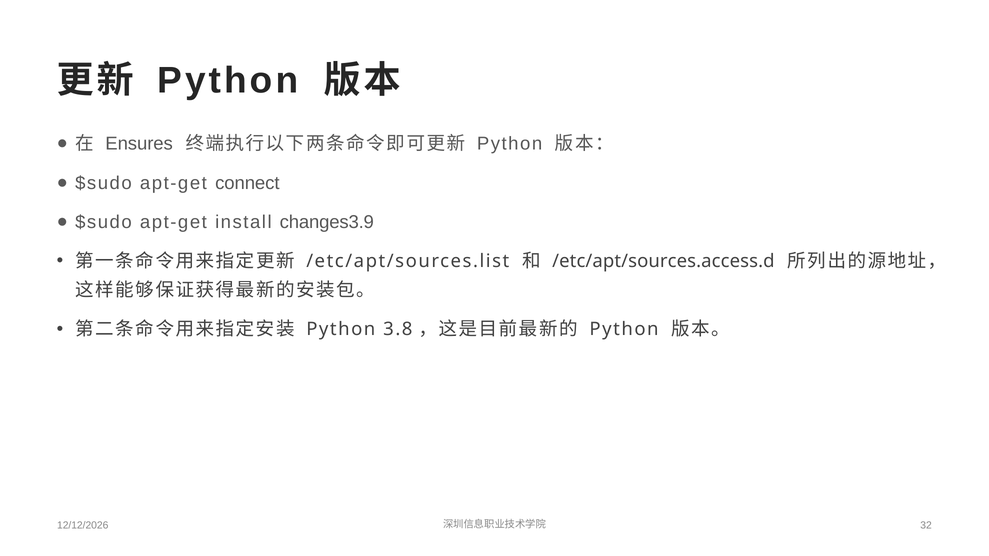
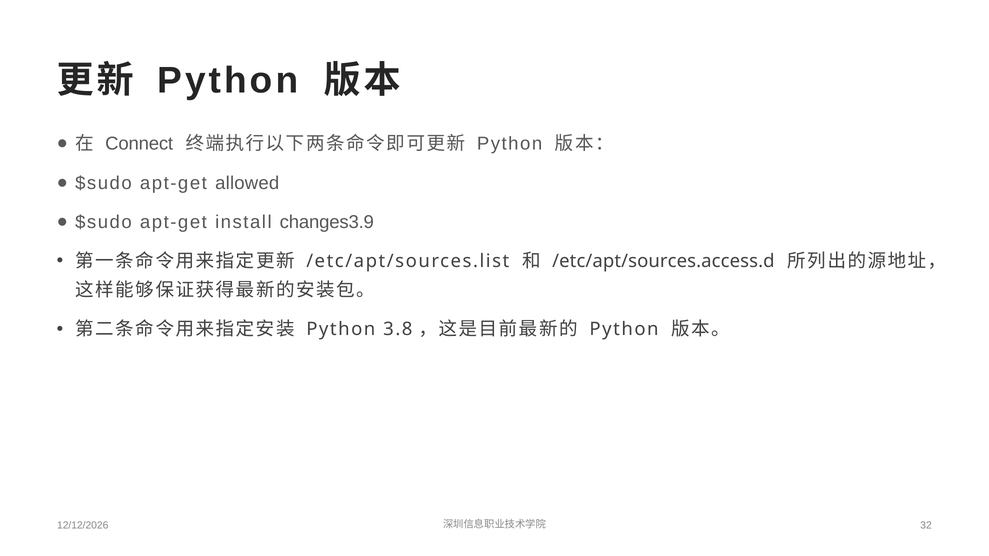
Ensures: Ensures -> Connect (139, 144)
connect: connect -> allowed (247, 183)
